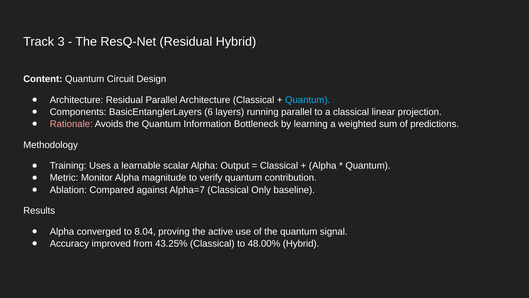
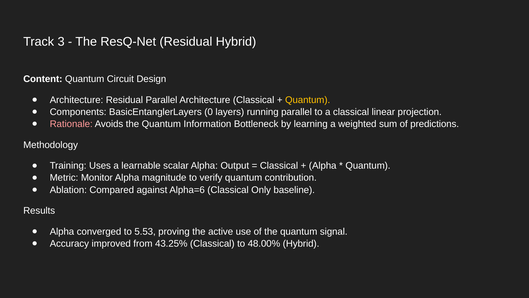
Quantum colour: light blue -> yellow (308, 100)
6: 6 -> 0 (209, 112)
Alpha=7: Alpha=7 -> Alpha=6 (187, 190)
8.04: 8.04 -> 5.53 (145, 231)
